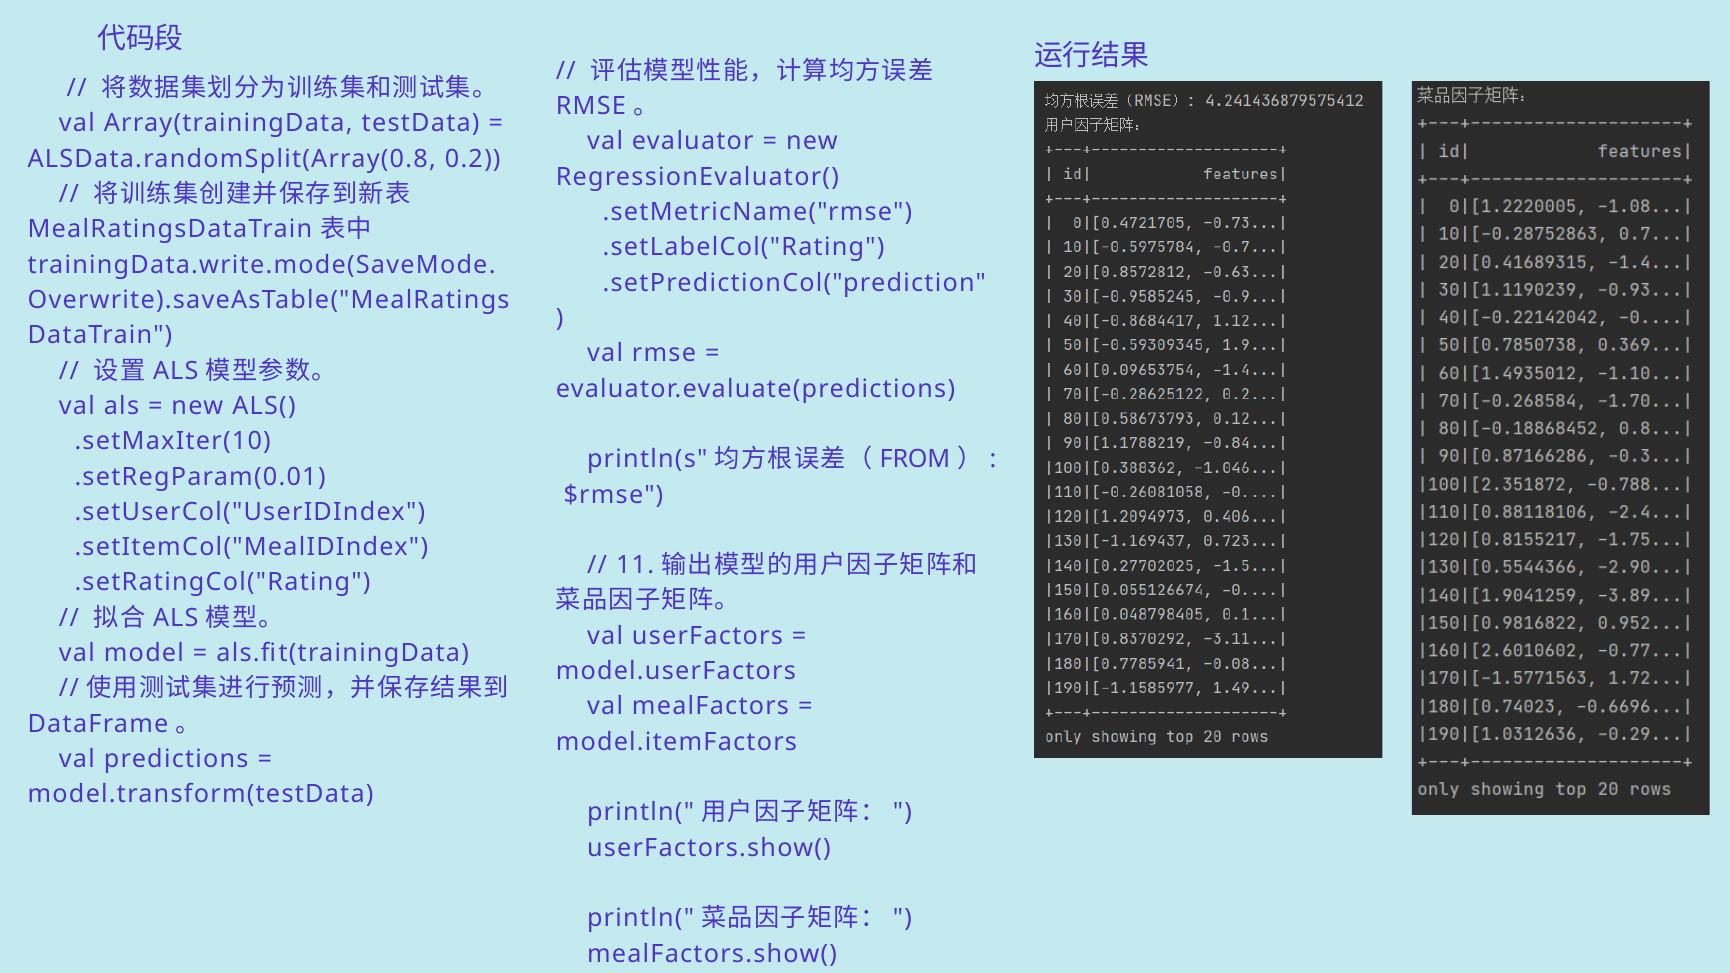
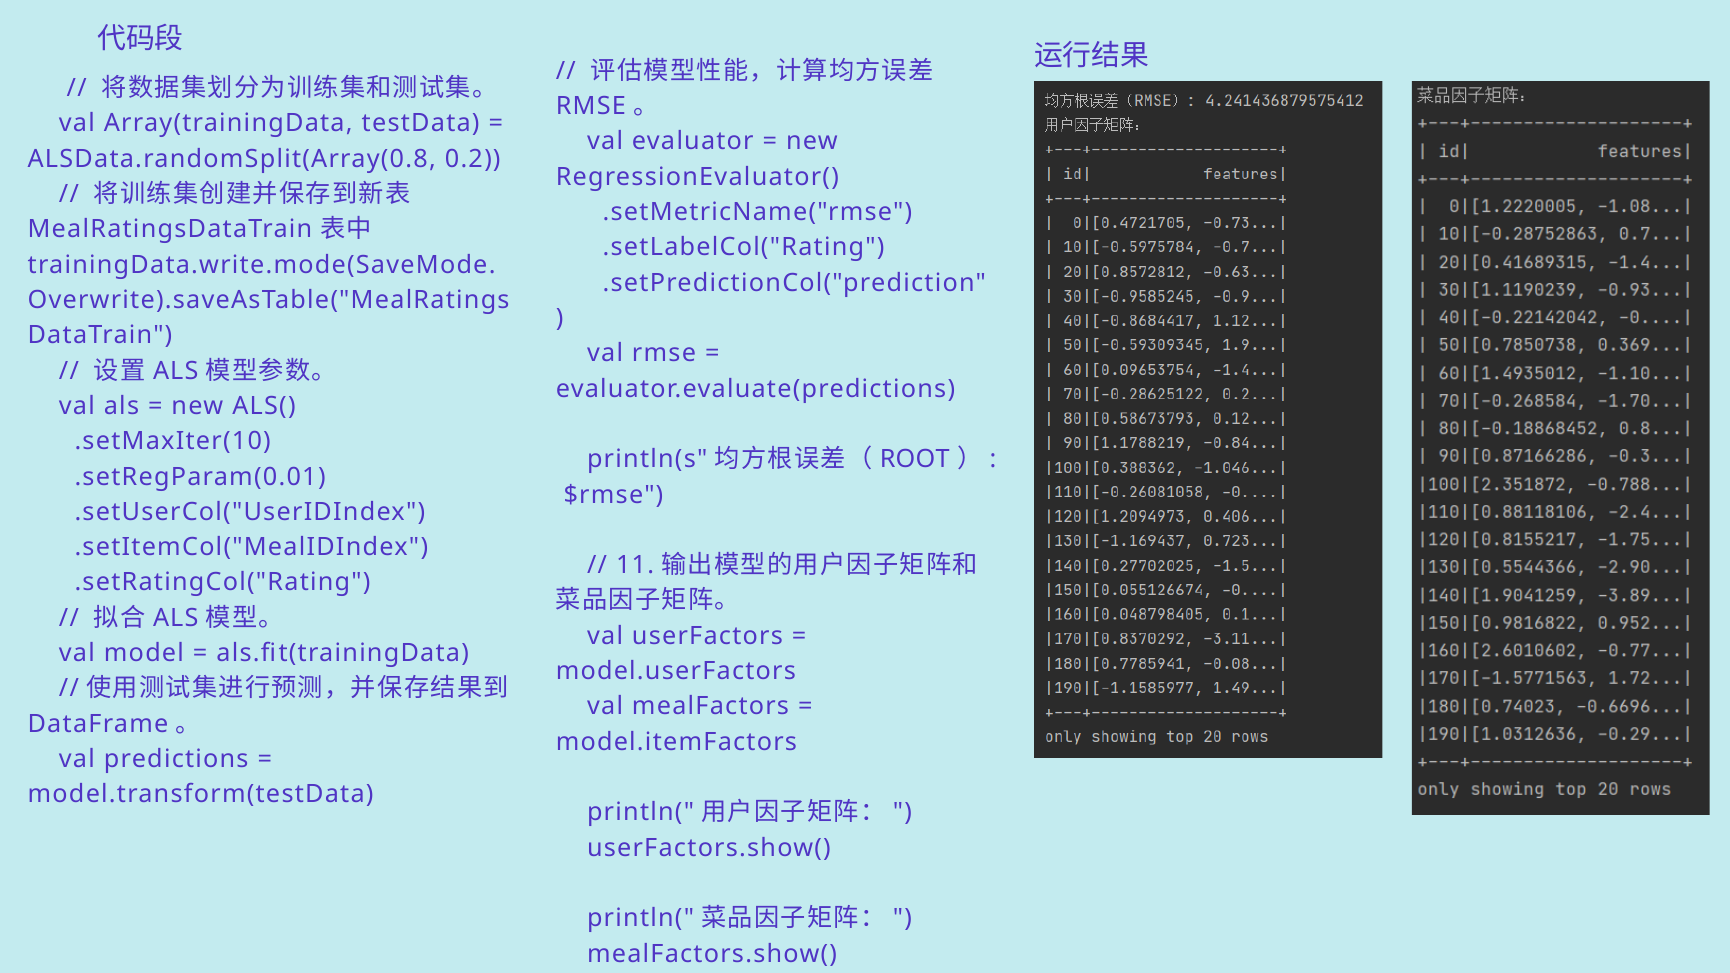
FROM: FROM -> ROOT (915, 459)
